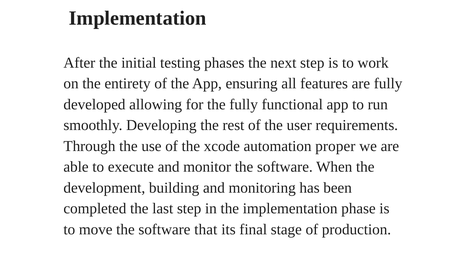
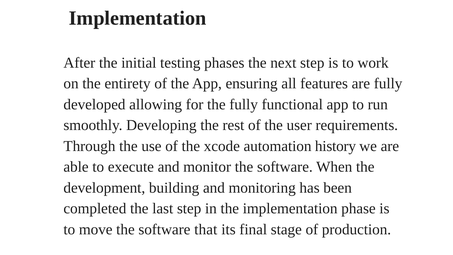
proper: proper -> history (335, 146)
